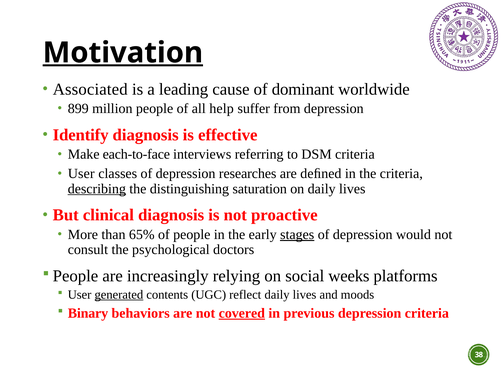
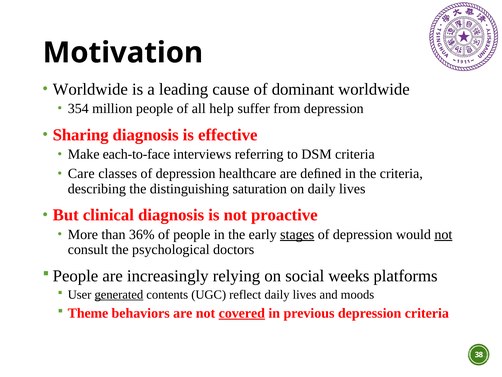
Motivation underline: present -> none (123, 53)
Associated: Associated -> Worldwide (90, 89)
899: 899 -> 354 (78, 108)
Identify: Identify -> Sharing (81, 135)
User: User -> Care (81, 173)
researches: researches -> healthcare (248, 173)
describing underline: present -> none (97, 188)
65%: 65% -> 36% (142, 234)
not underline: none -> present (443, 234)
Binary: Binary -> Theme (88, 313)
